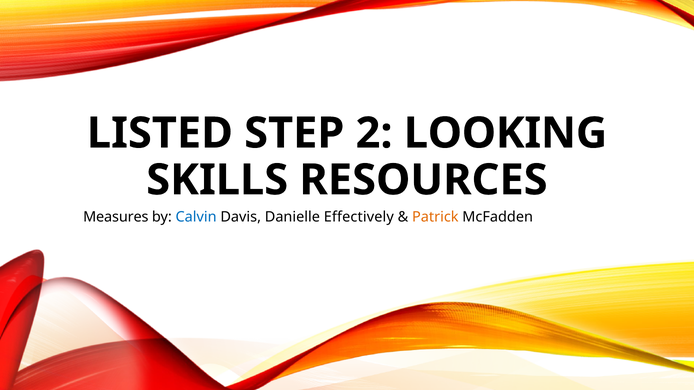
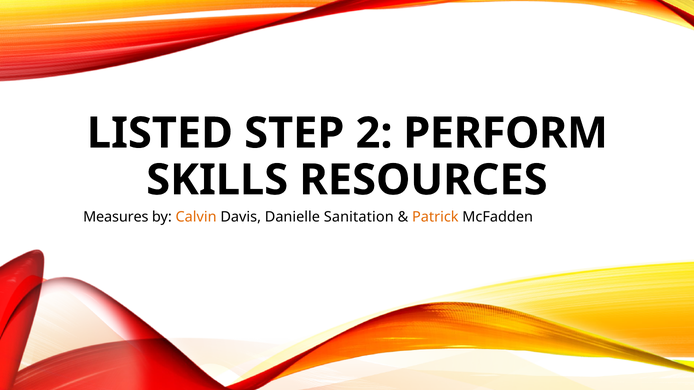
LOOKING: LOOKING -> PERFORM (506, 133)
Calvin colour: blue -> orange (196, 217)
Effectively: Effectively -> Sanitation (359, 217)
